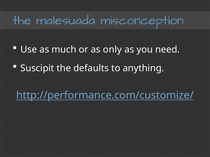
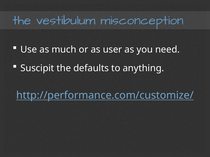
malesuada: malesuada -> vestibulum (66, 20)
only: only -> user (112, 50)
